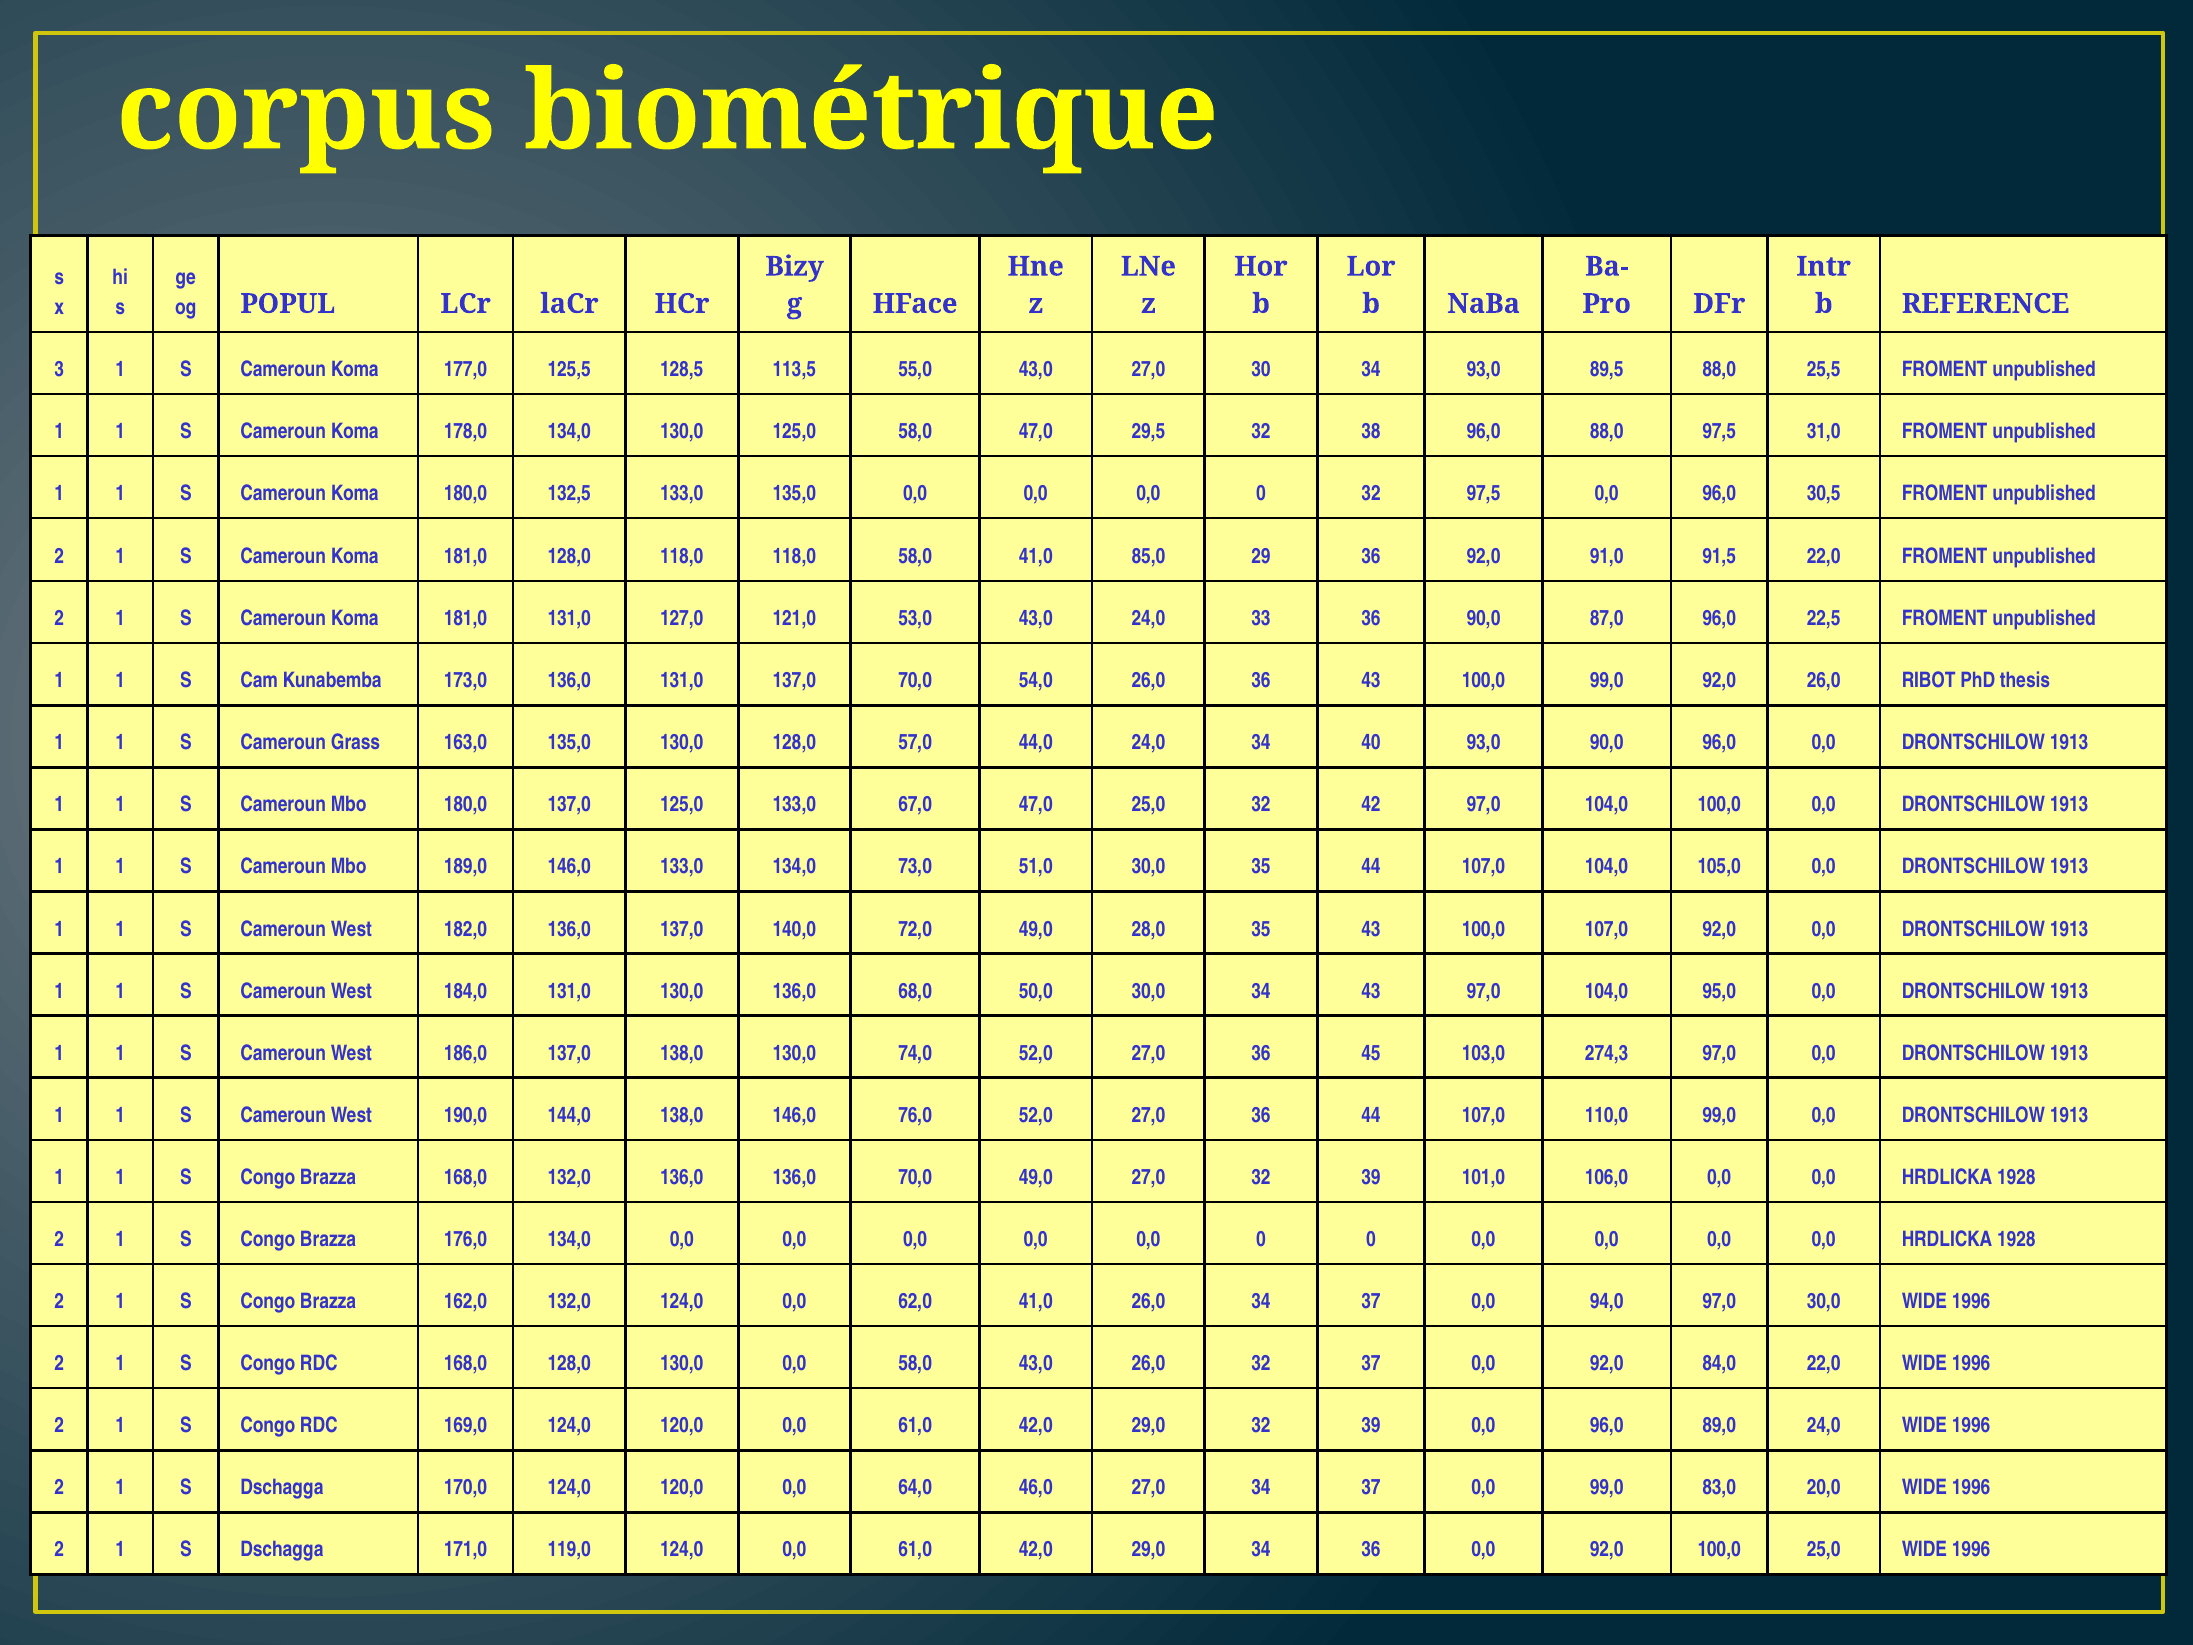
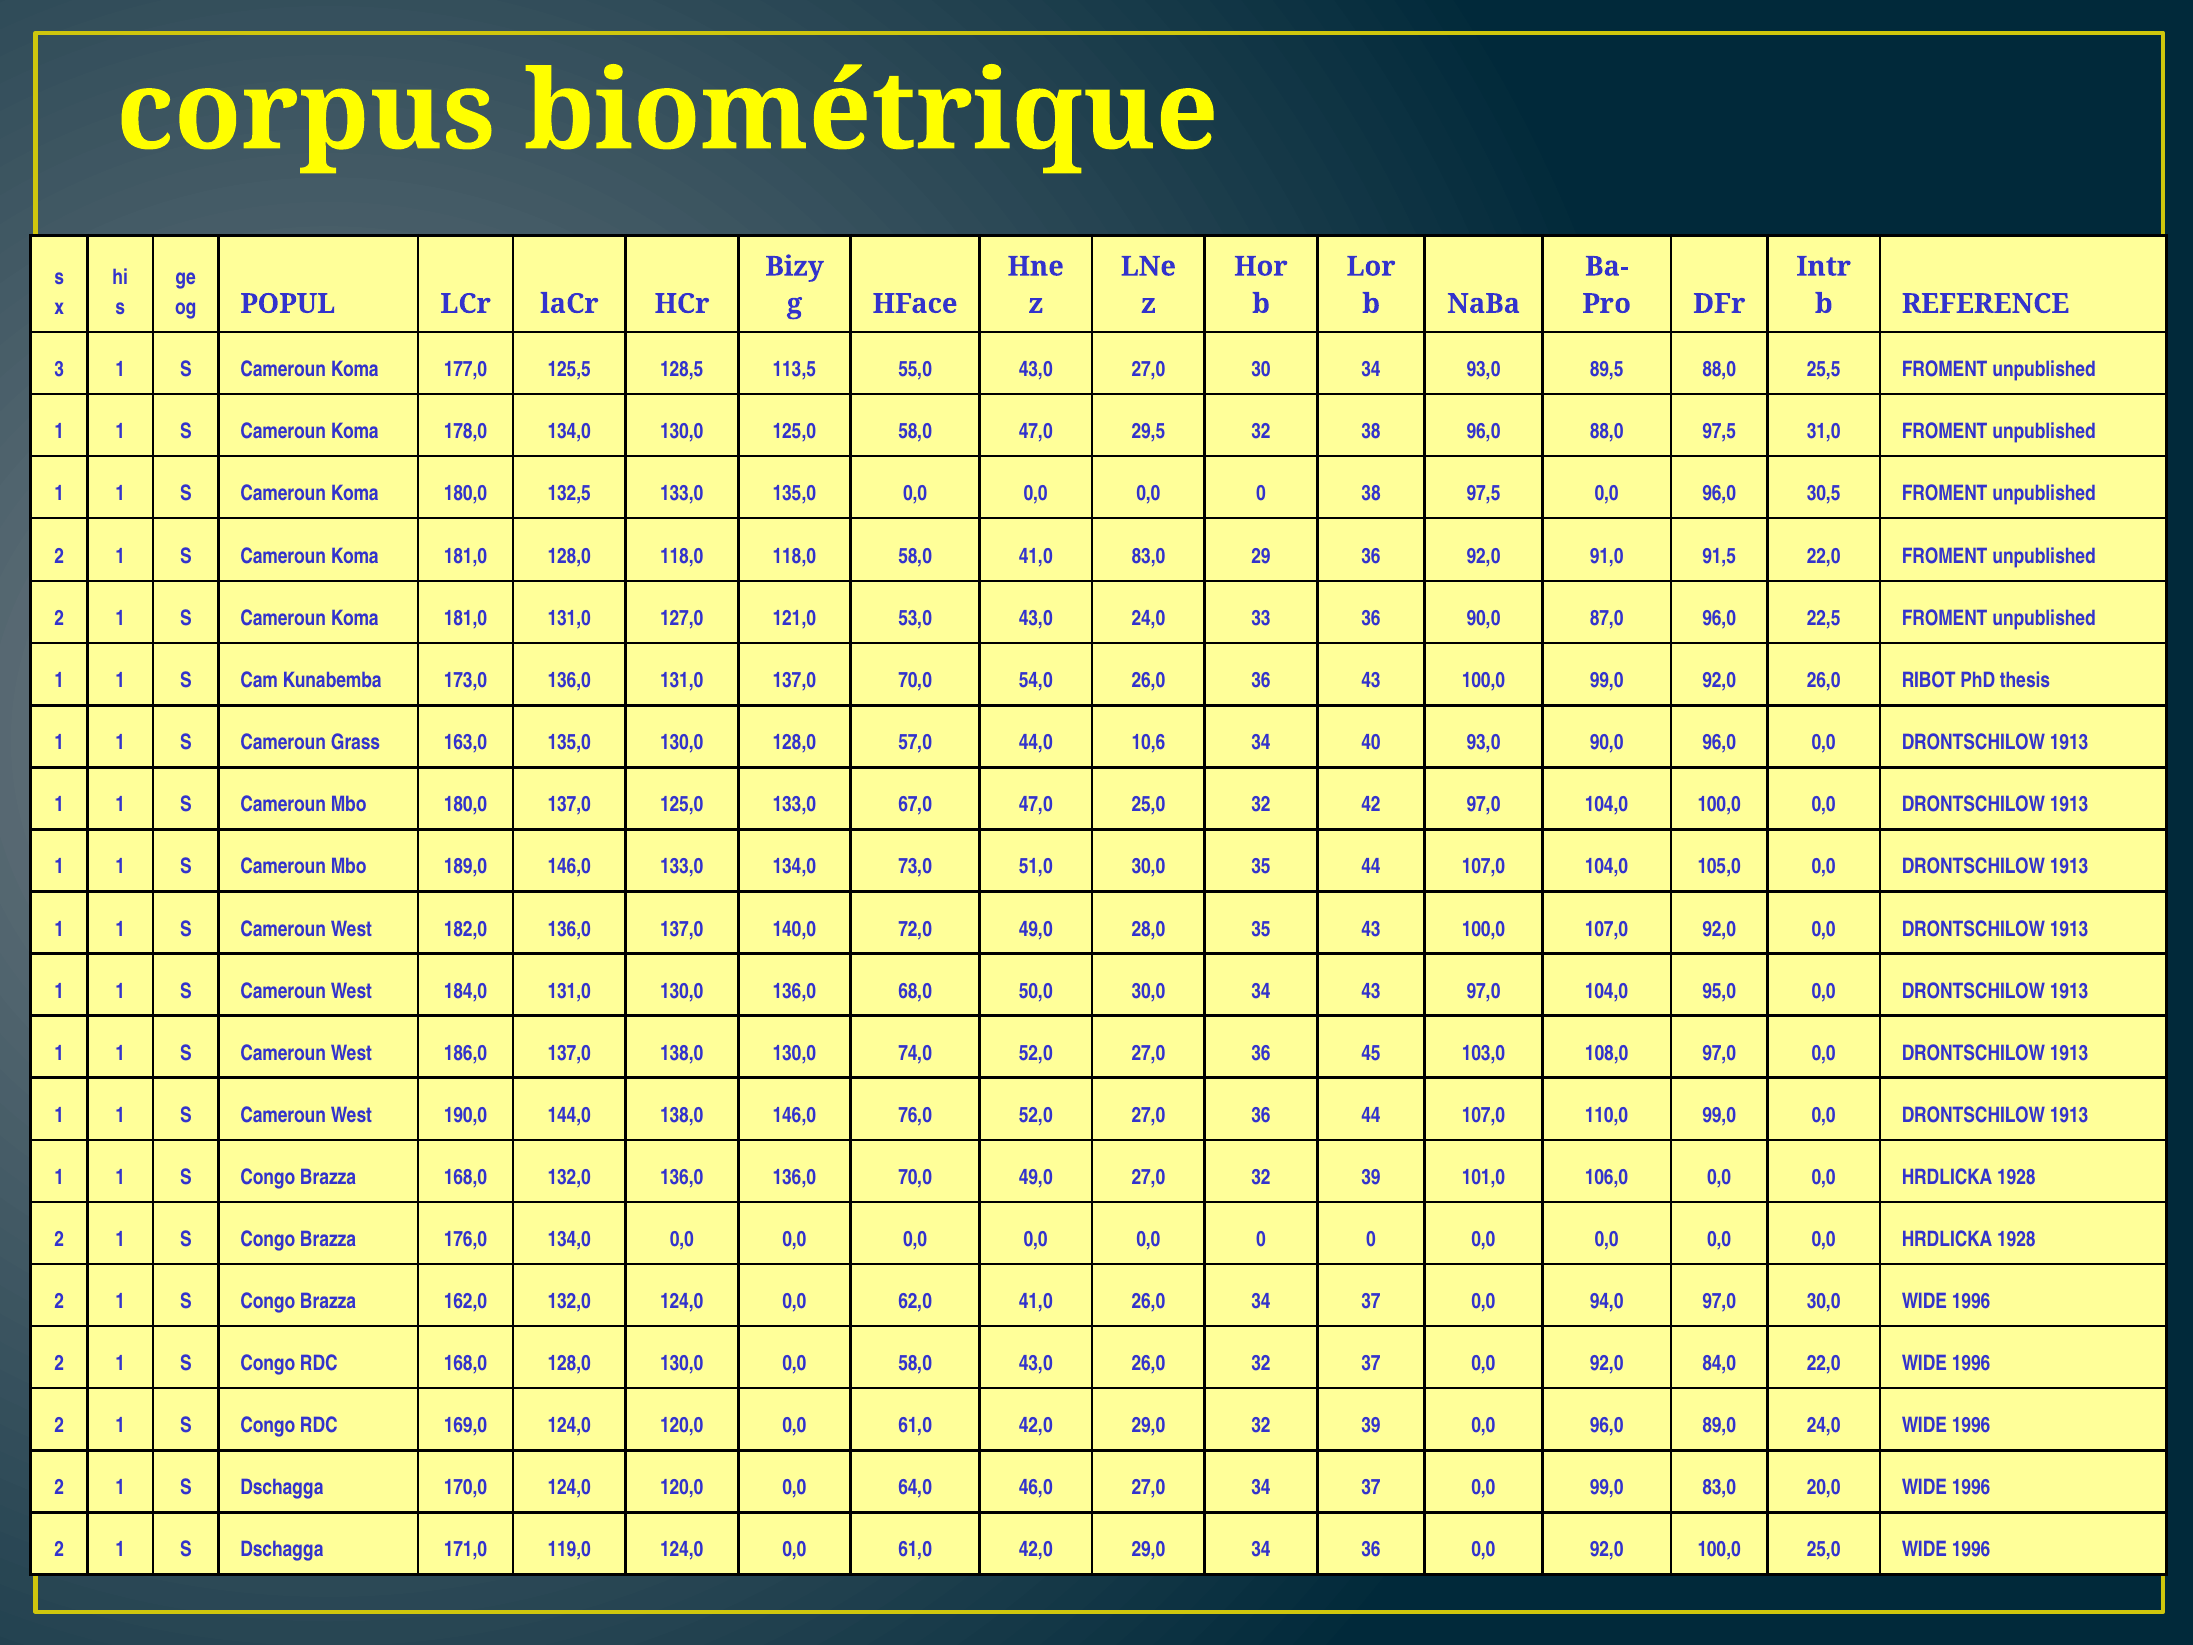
0 32: 32 -> 38 (1371, 493)
41,0 85,0: 85,0 -> 83,0 (1148, 556)
44,0 24,0: 24,0 -> 10,6 (1148, 743)
274,3: 274,3 -> 108,0 (1607, 1053)
